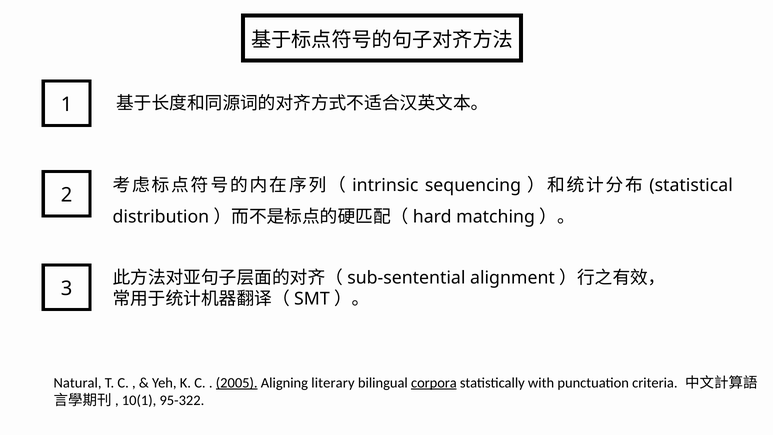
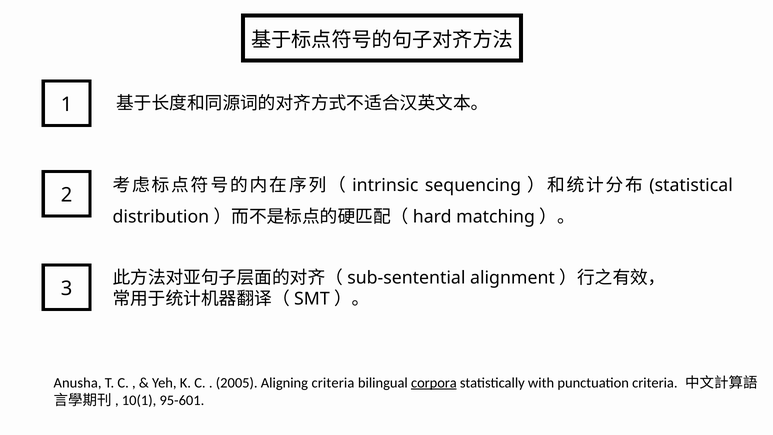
Natural: Natural -> Anusha (78, 383)
2005 underline: present -> none (237, 383)
Aligning literary: literary -> criteria (333, 383)
95-322: 95-322 -> 95-601 (182, 400)
